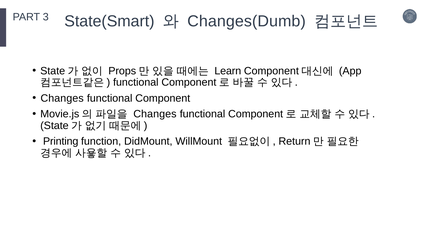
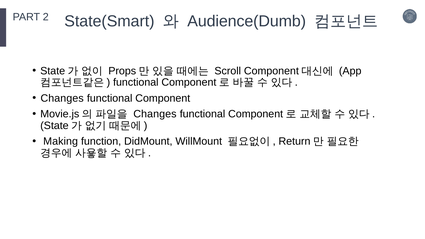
3: 3 -> 2 (46, 17)
Changes(Dumb: Changes(Dumb -> Audience(Dumb (247, 21)
Learn: Learn -> Scroll (228, 71)
Printing: Printing -> Making (61, 142)
